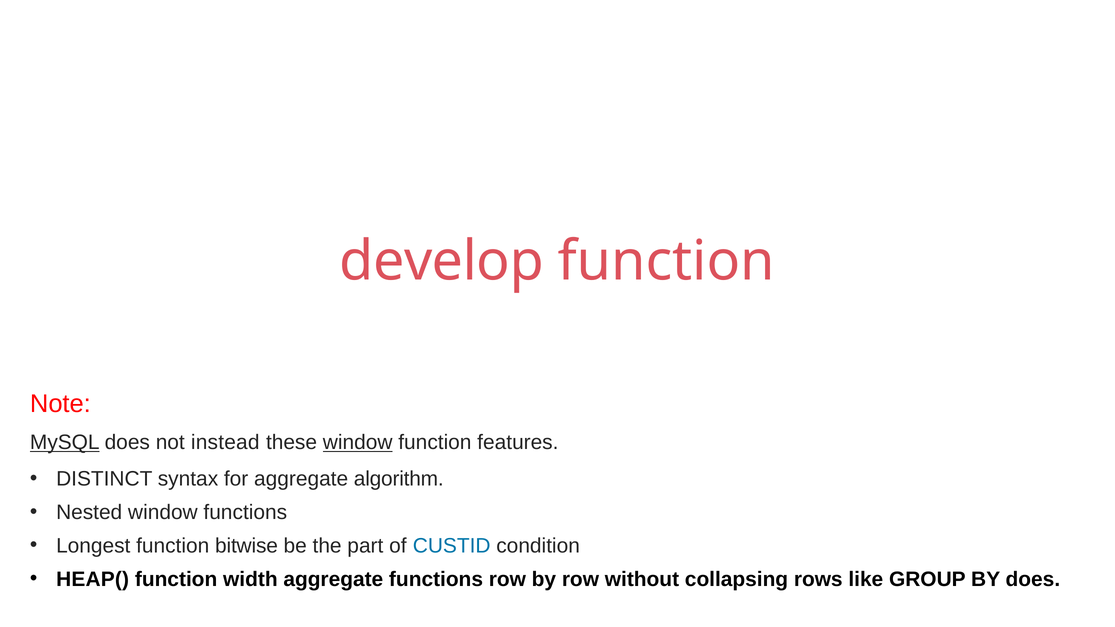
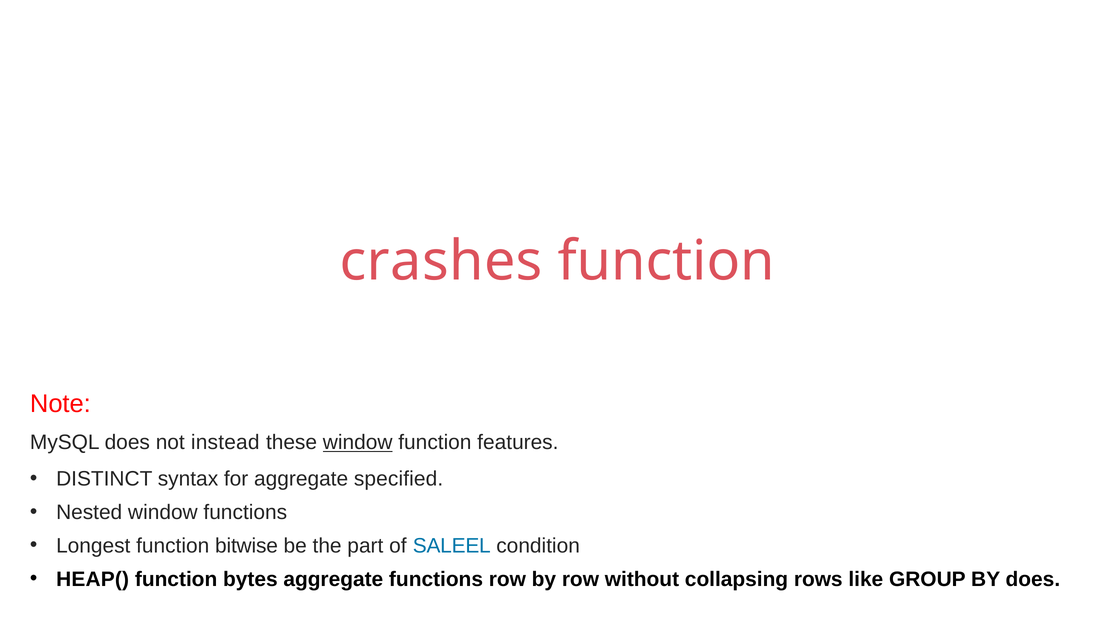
develop: develop -> crashes (441, 261)
MySQL underline: present -> none (65, 443)
algorithm: algorithm -> specified (399, 479)
CUSTID: CUSTID -> SALEEL (452, 546)
width: width -> bytes (250, 579)
